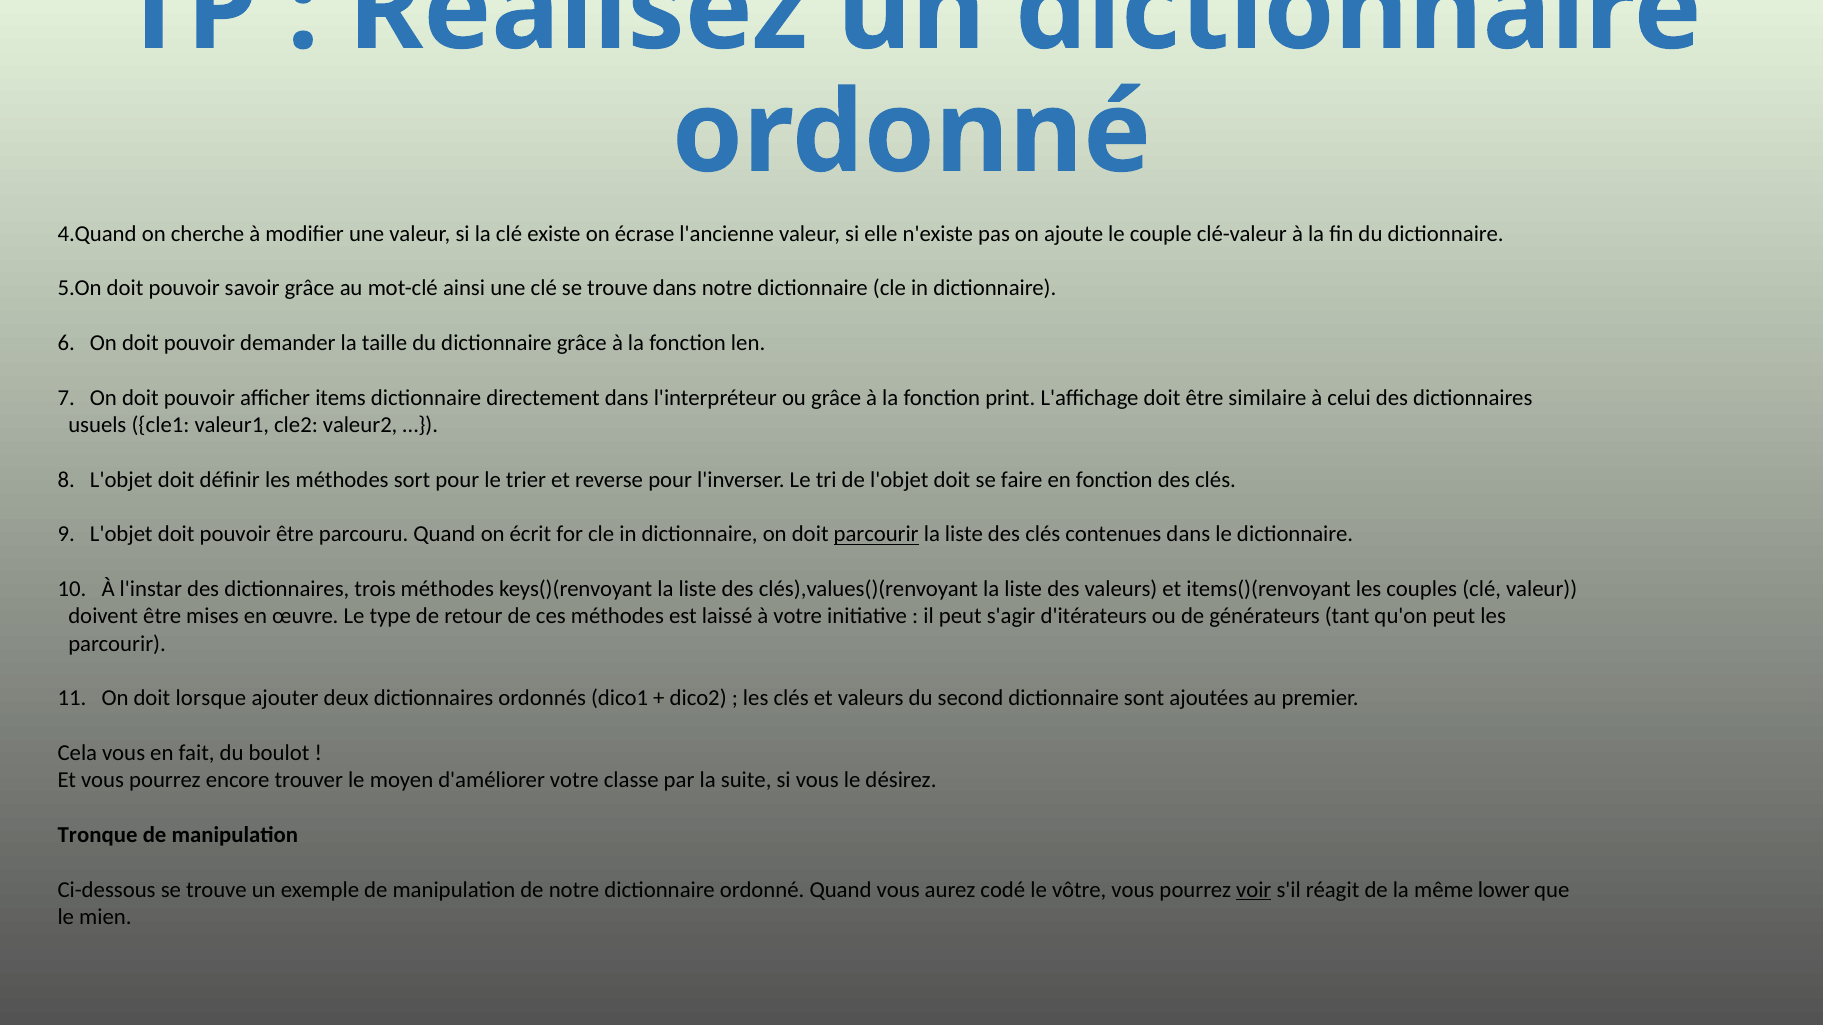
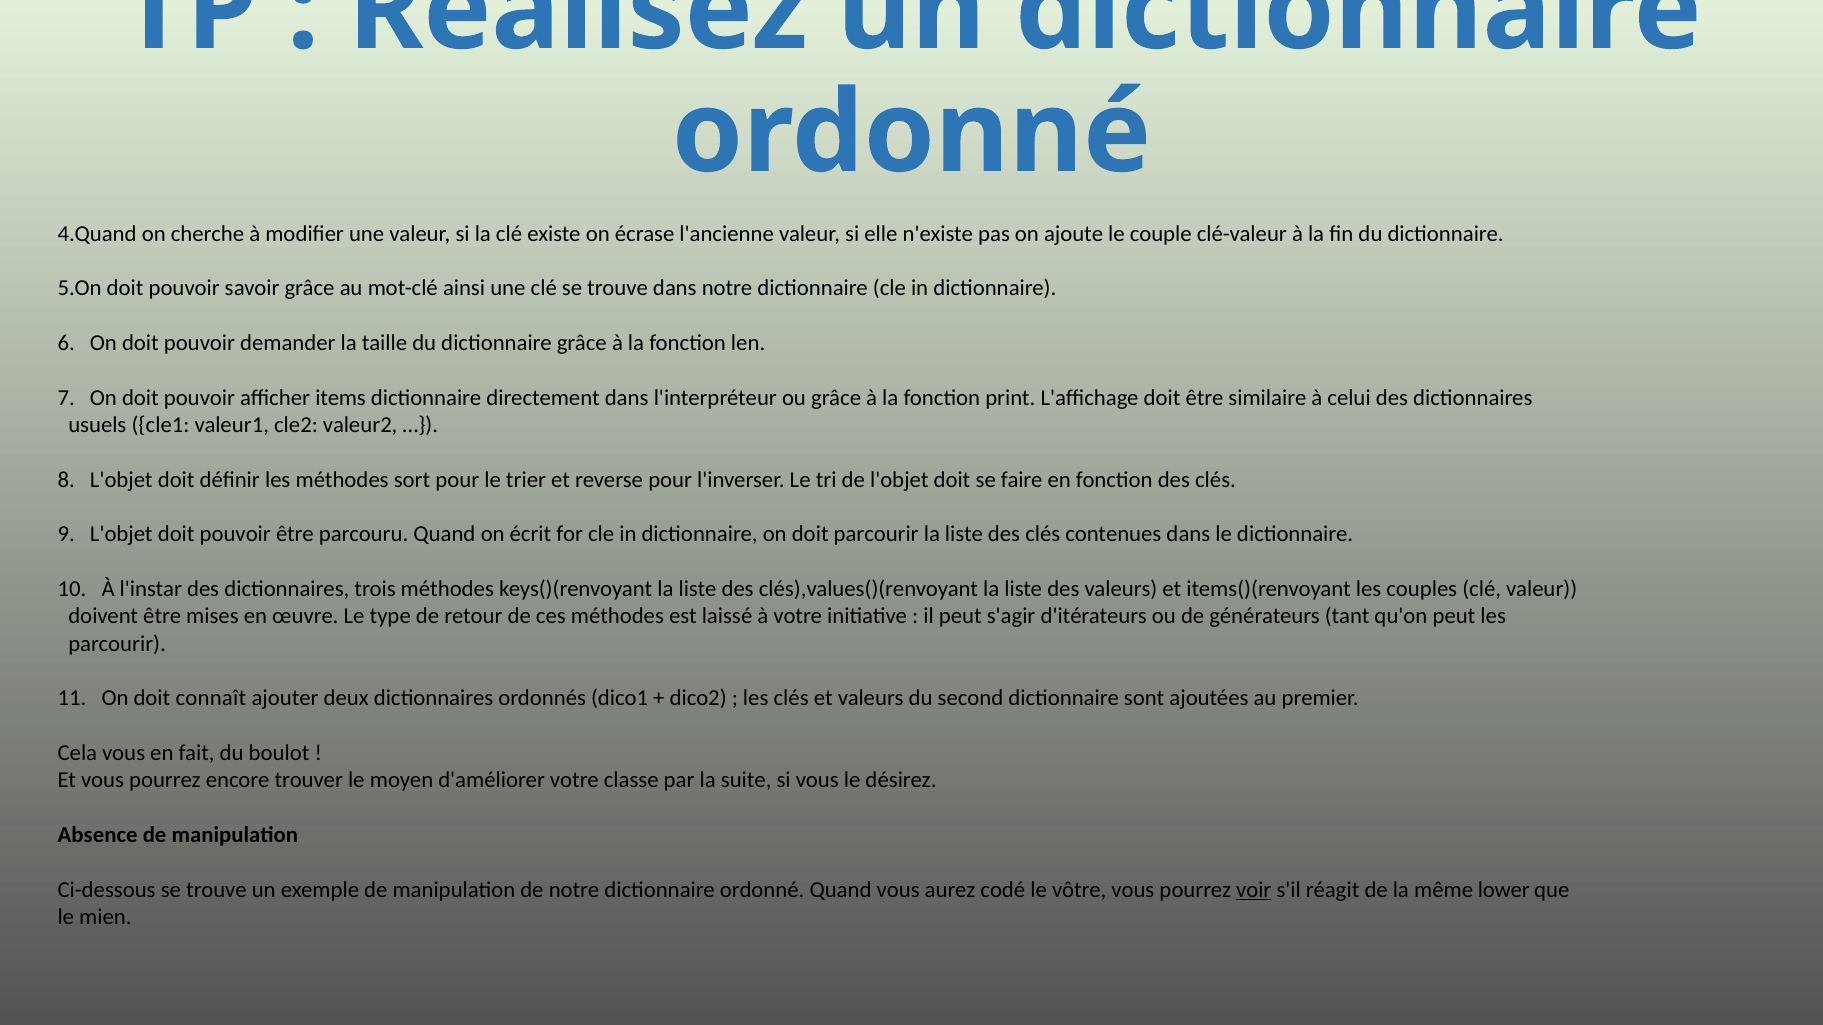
parcourir underline: present -> none (876, 535)
lorsque: lorsque -> connaît (211, 699)
Tronque: Tronque -> Absence (98, 835)
